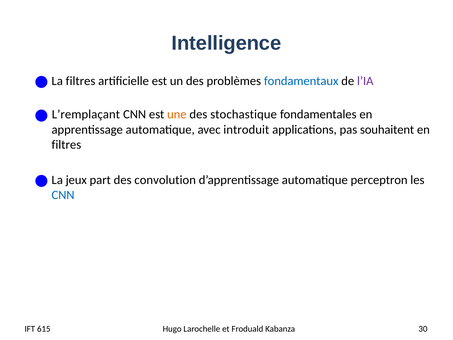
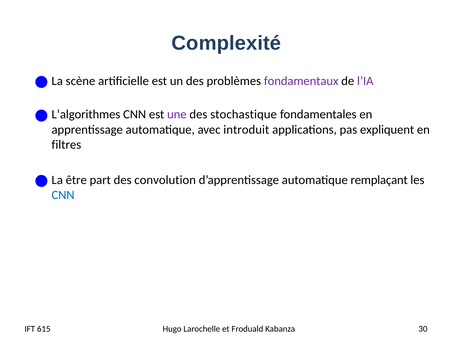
Intelligence: Intelligence -> Complexité (226, 43)
La filtres: filtres -> scène (81, 81)
fondamentaux colour: blue -> purple (301, 81)
L’remplaçant: L’remplaçant -> L’algorithmes (86, 114)
une colour: orange -> purple (177, 114)
souhaitent: souhaitent -> expliquent (387, 130)
jeux: jeux -> être (76, 180)
perceptron: perceptron -> remplaçant (379, 180)
